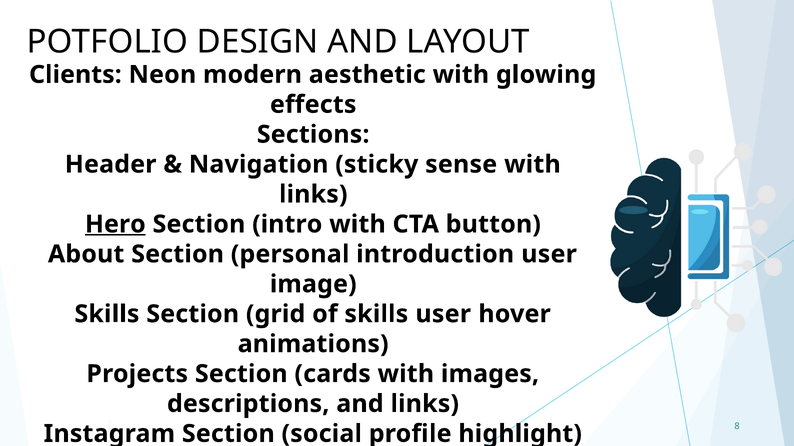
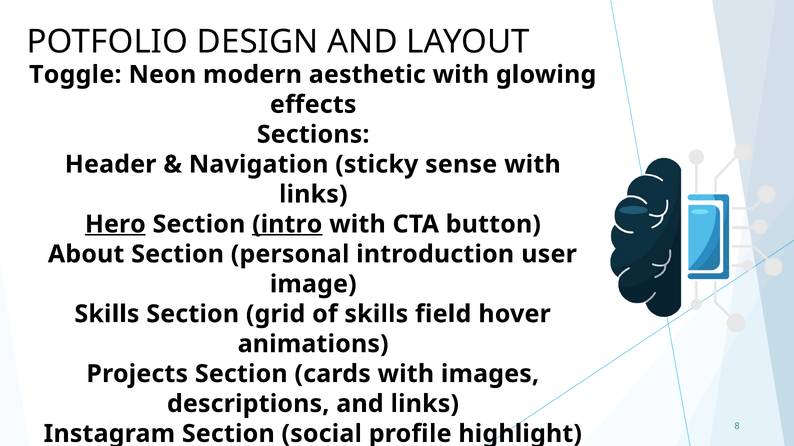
Clients: Clients -> Toggle (75, 75)
intro underline: none -> present (287, 225)
skills user: user -> field (443, 314)
